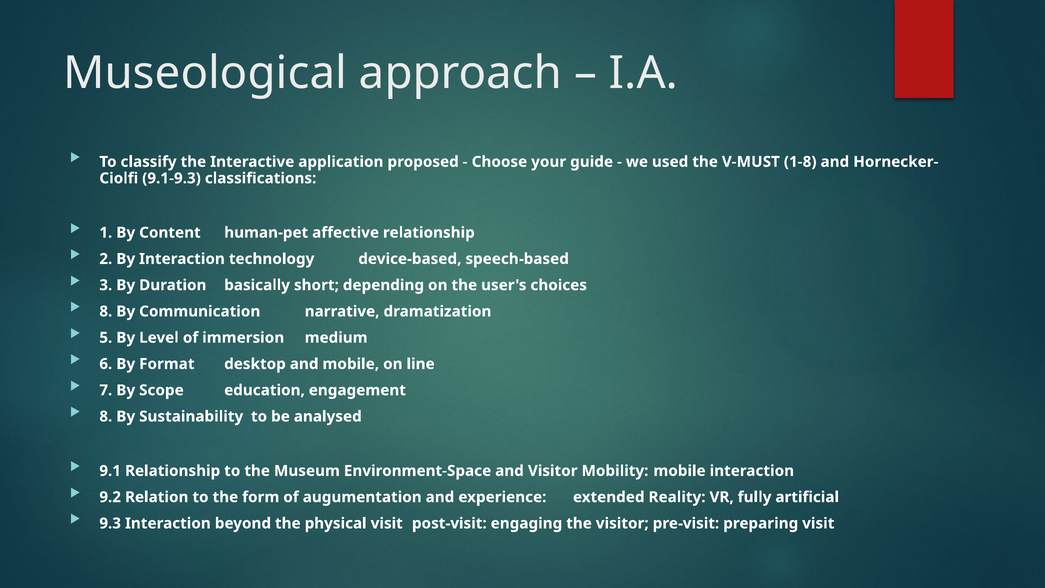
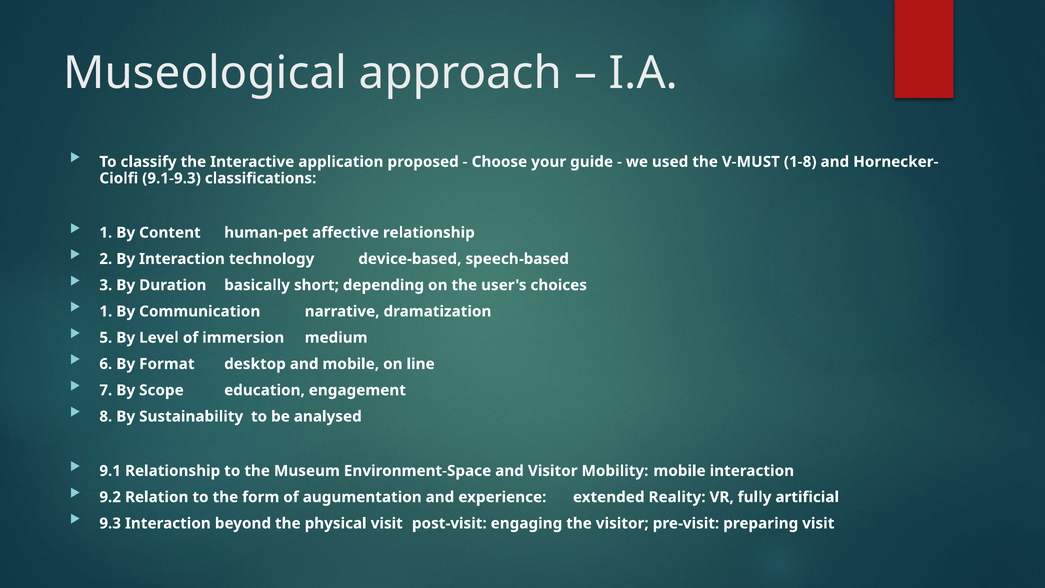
8: 8 -> 1 (106, 311)
